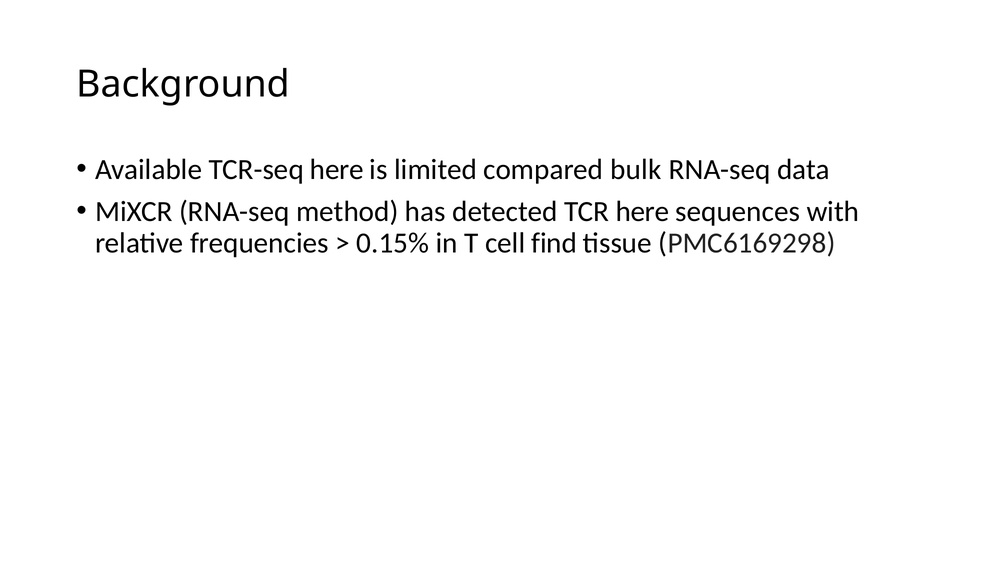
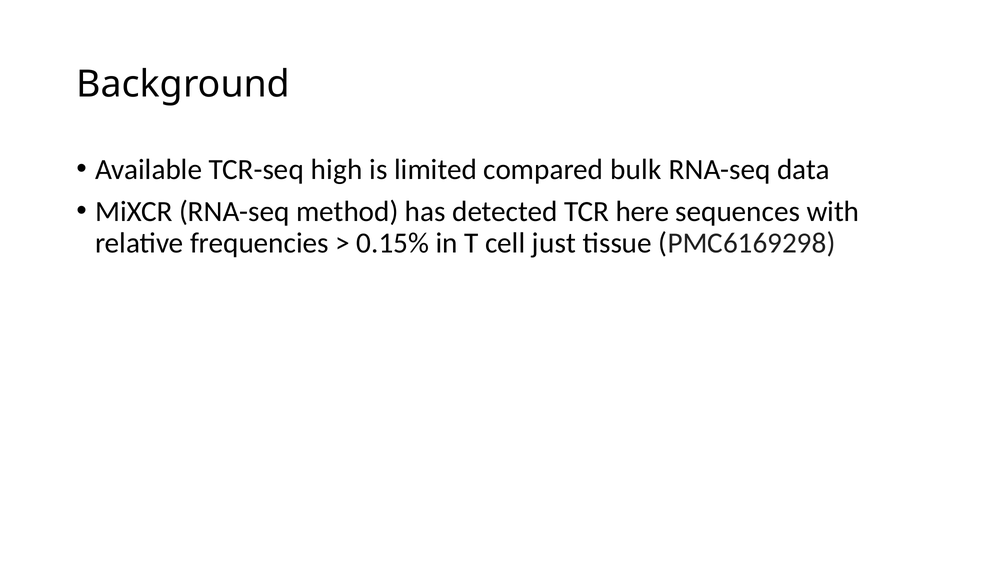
TCR-seq here: here -> high (337, 169)
find: find -> just (554, 243)
